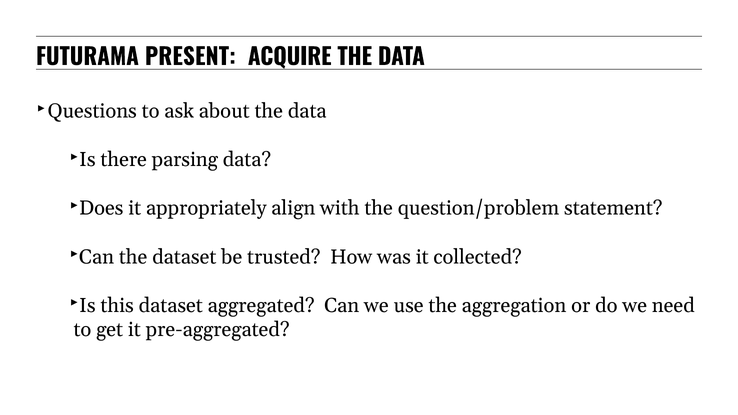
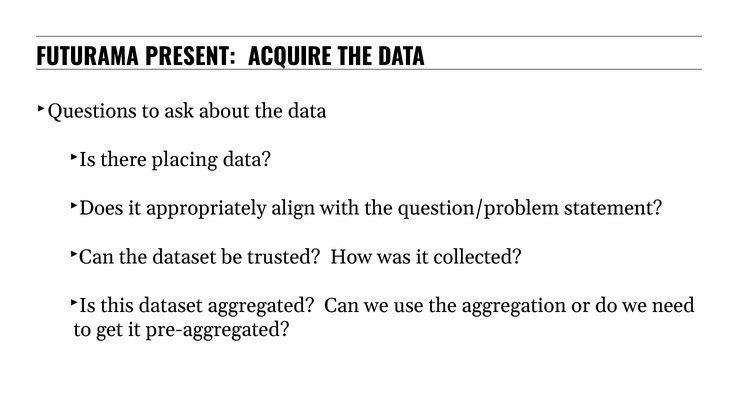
parsing: parsing -> placing (185, 160)
